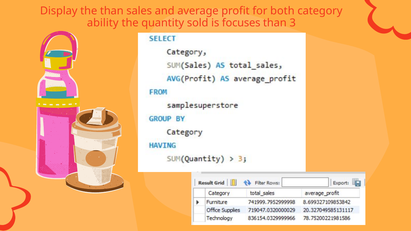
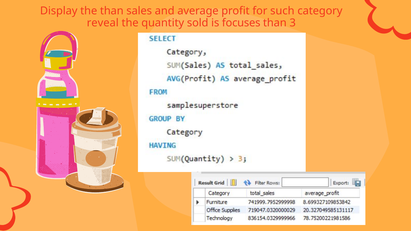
both: both -> such (282, 11)
ability: ability -> reveal (103, 23)
